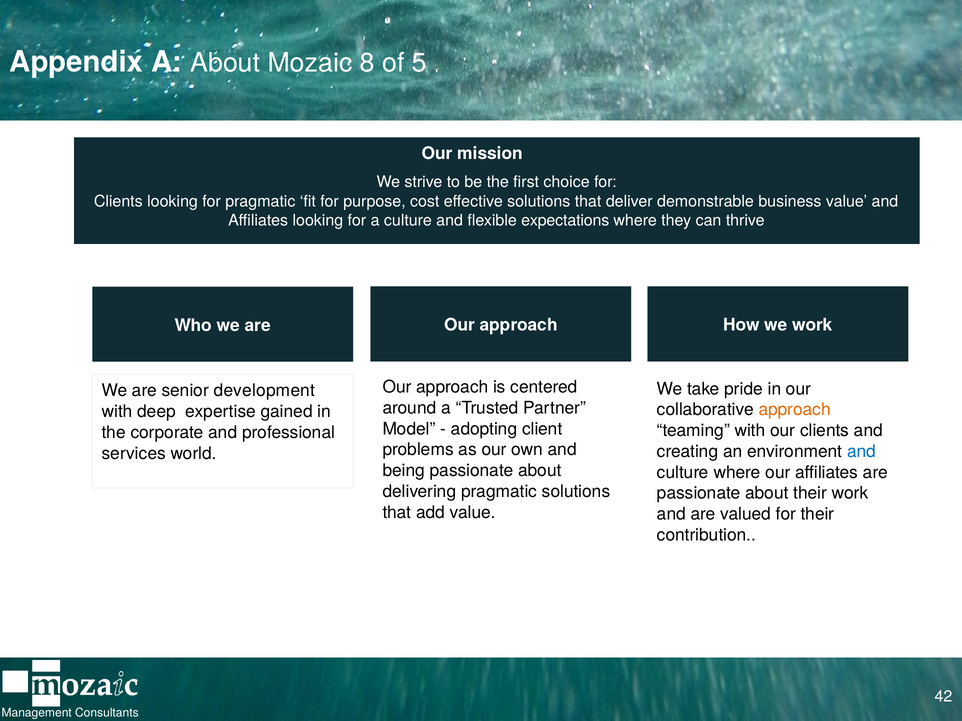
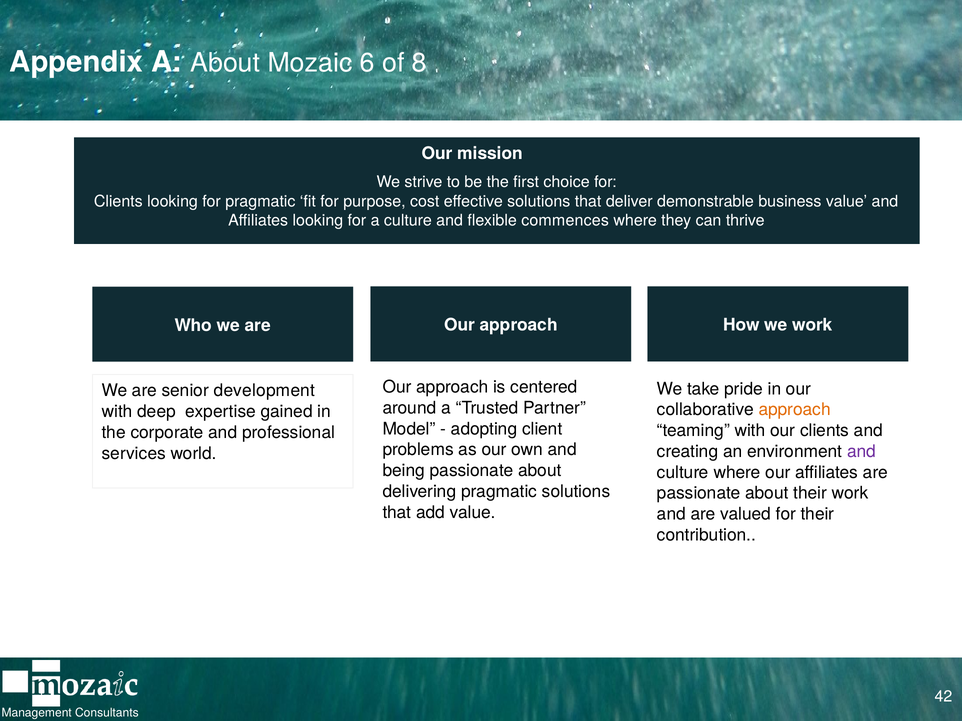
8: 8 -> 6 (367, 63)
5: 5 -> 8 (419, 63)
expectations: expectations -> commences (565, 221)
and colour: blue -> purple (862, 452)
